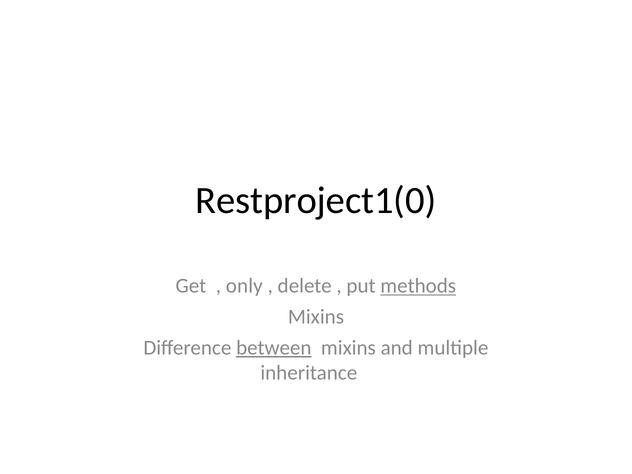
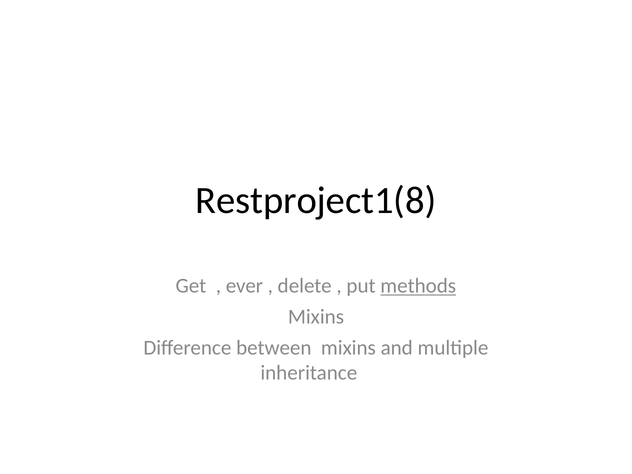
Restproject1(0: Restproject1(0 -> Restproject1(8 (316, 201)
only: only -> ever (244, 286)
between underline: present -> none (274, 348)
